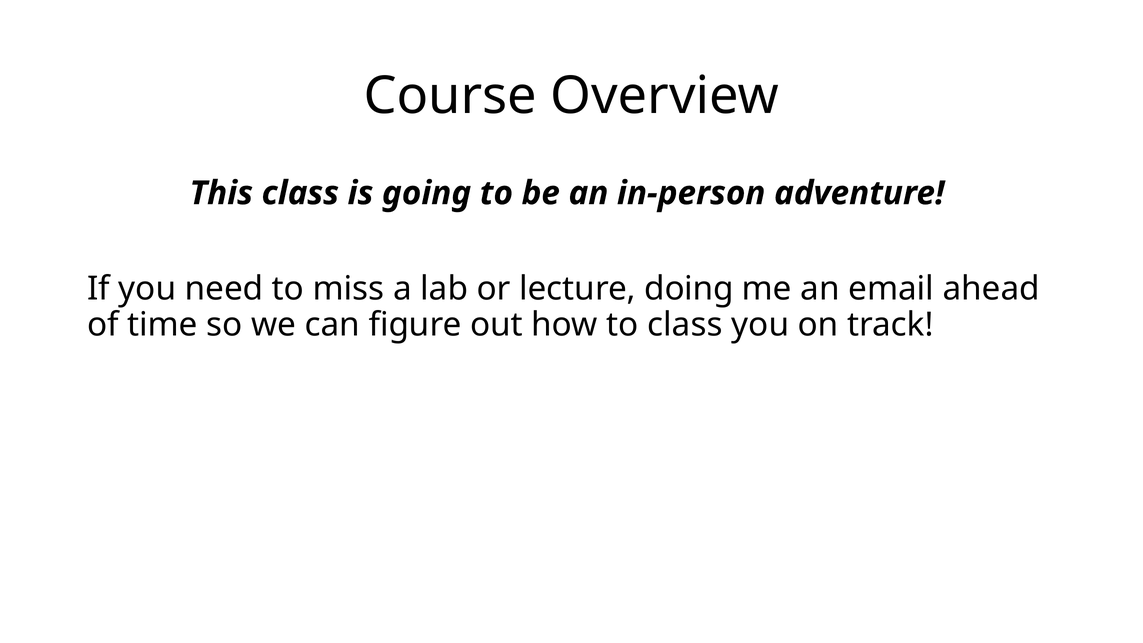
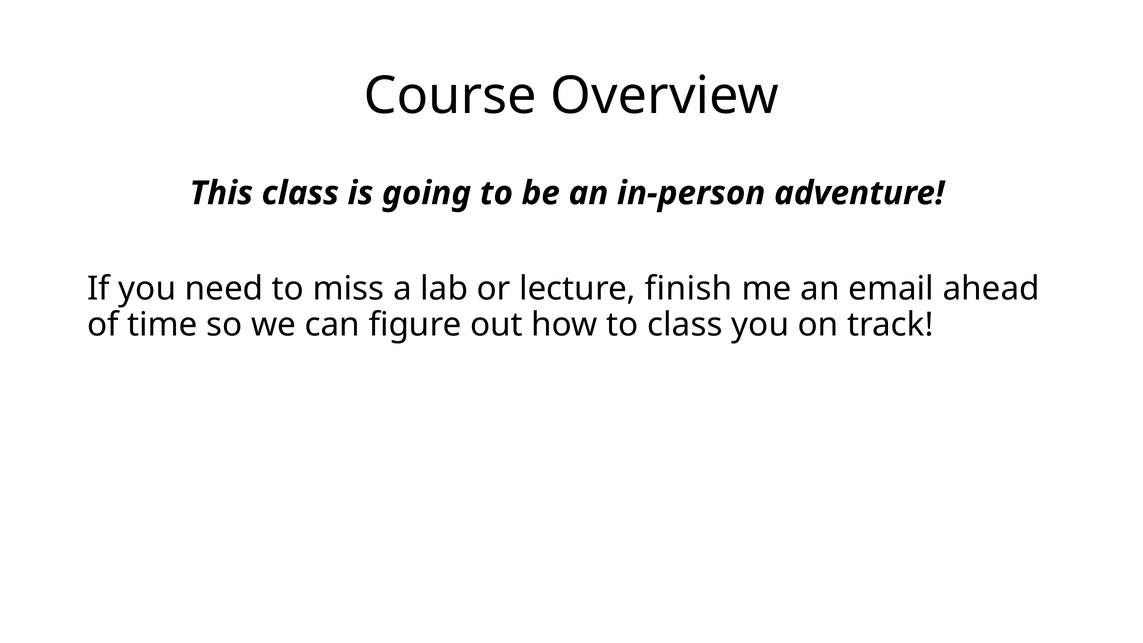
doing: doing -> finish (689, 289)
